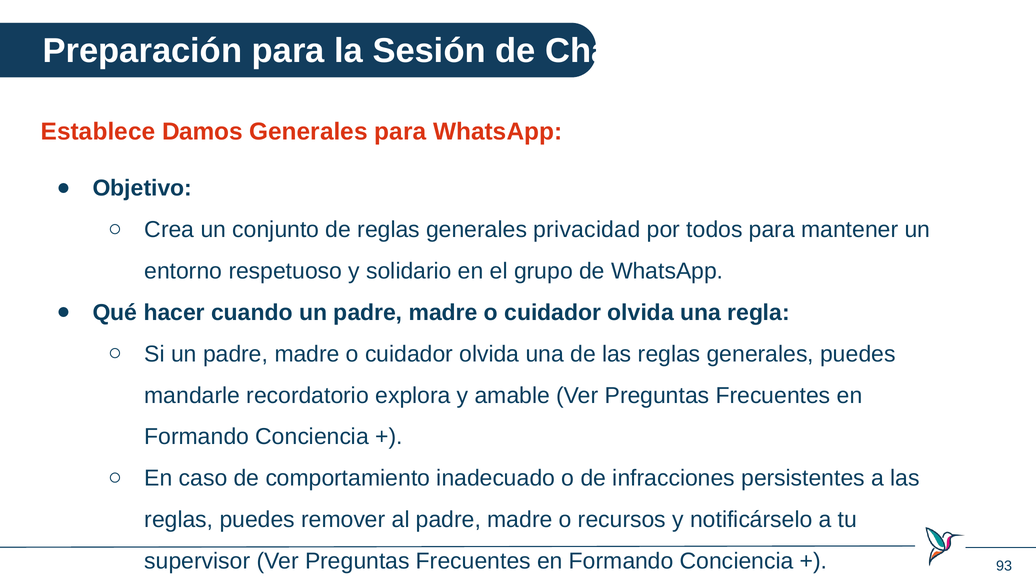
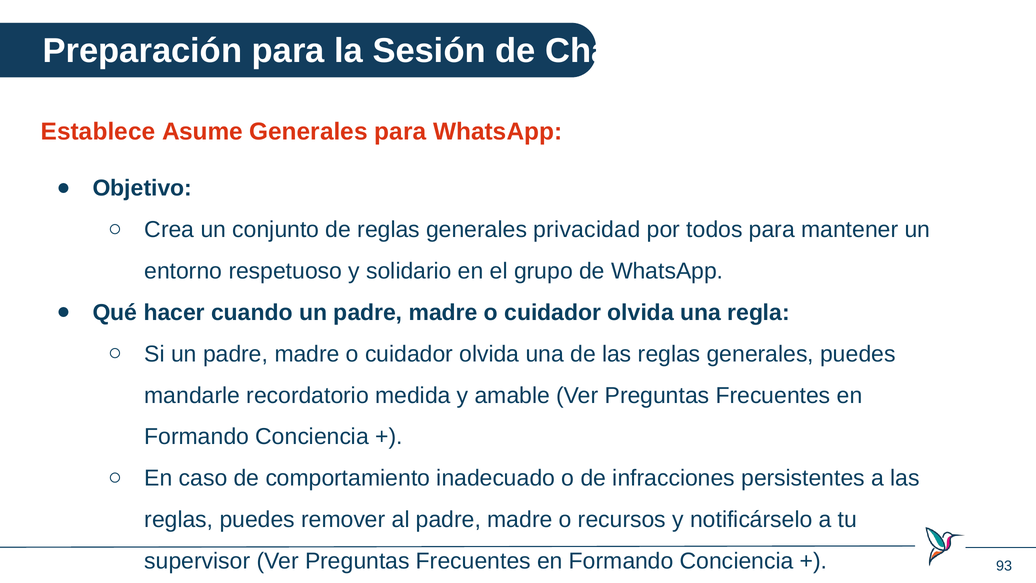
Damos: Damos -> Asume (202, 132)
explora: explora -> medida (413, 395)
